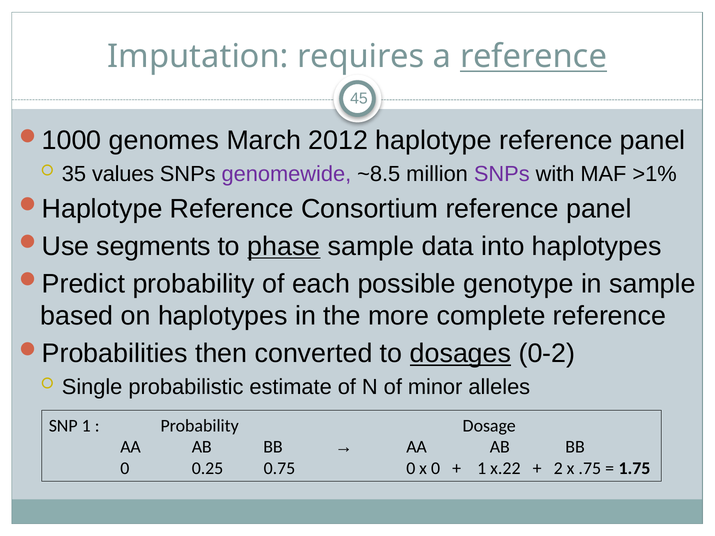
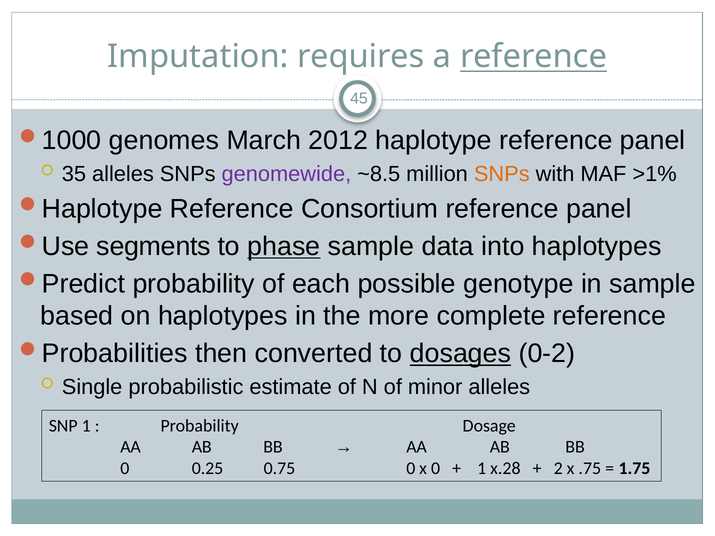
35 values: values -> alleles (123, 174)
SNPs colour: purple -> orange (502, 174)
x.22: x.22 -> x.28 (505, 469)
